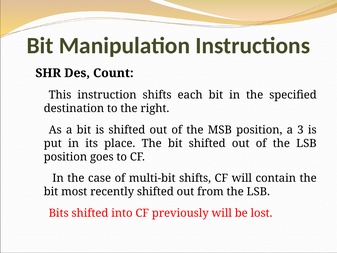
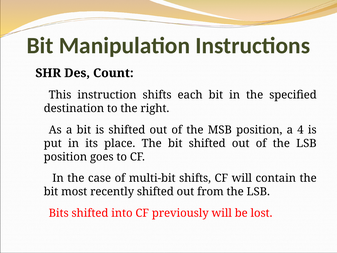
3: 3 -> 4 (300, 130)
